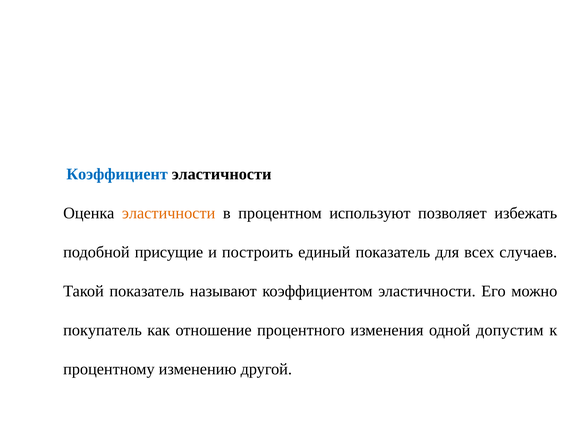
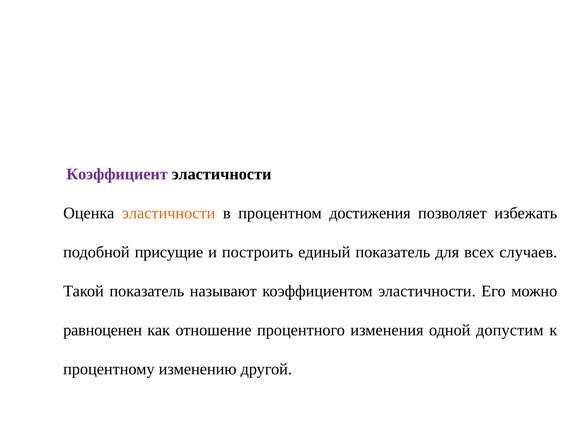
Коэффициент colour: blue -> purple (117, 174)
используют: используют -> достижения (370, 213)
покупатель: покупатель -> равноценен (103, 330)
